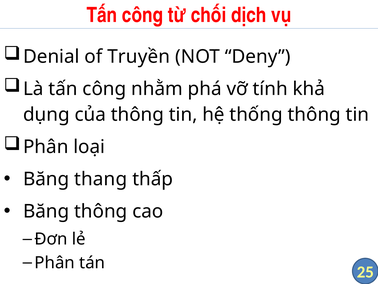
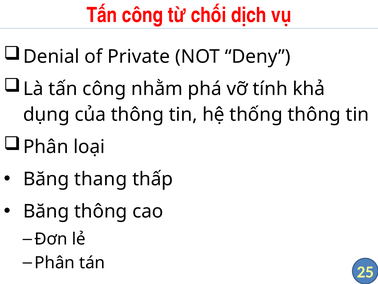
Truyền: Truyền -> Private (139, 56)
